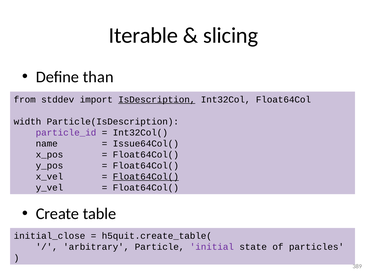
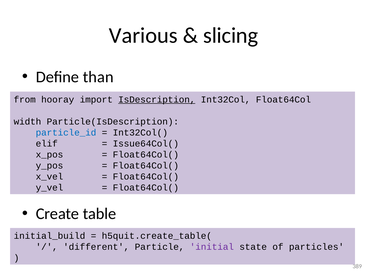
Iterable: Iterable -> Various (143, 36)
stddev: stddev -> hooray (58, 100)
particle_id colour: purple -> blue (66, 133)
name: name -> elif (47, 144)
Float64Col( underline: present -> none (146, 177)
initial_close: initial_close -> initial_build (49, 236)
arbitrary: arbitrary -> different (96, 247)
